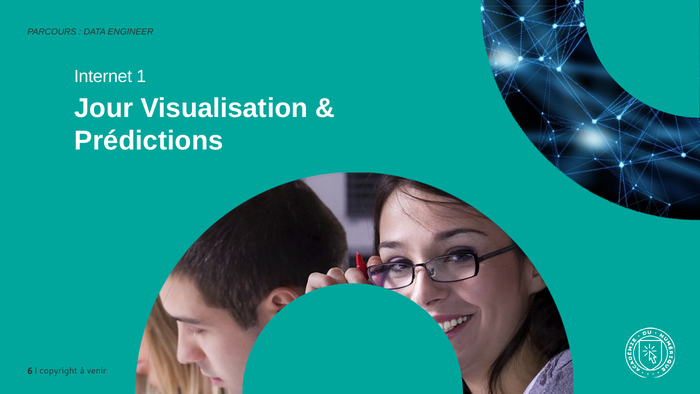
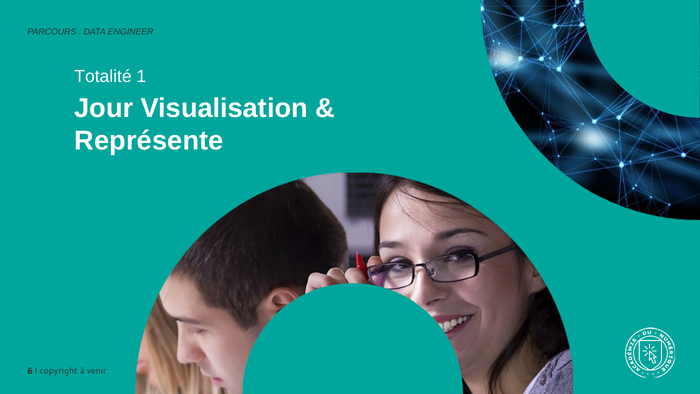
Internet: Internet -> Totalité (103, 77)
Prédictions: Prédictions -> Représente (149, 141)
